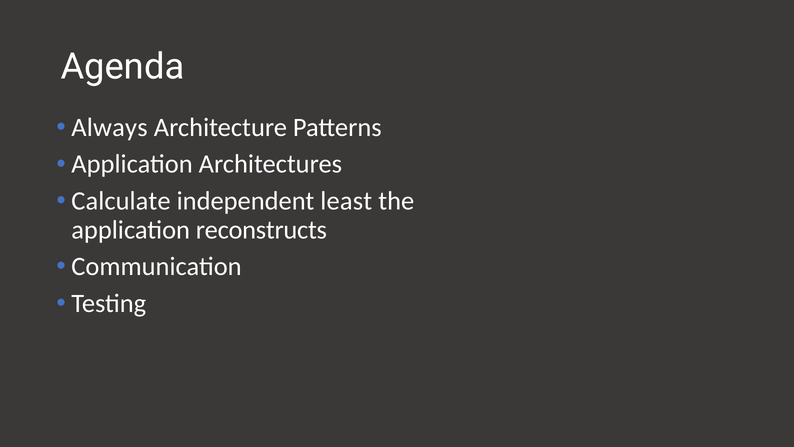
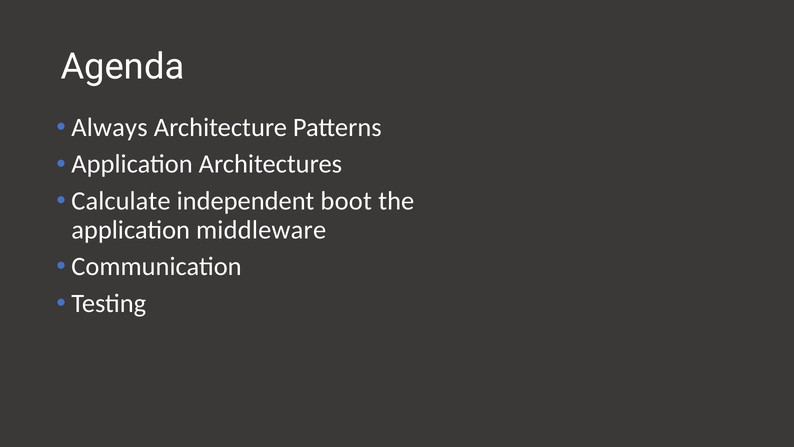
least: least -> boot (346, 201)
reconstructs: reconstructs -> middleware (261, 230)
